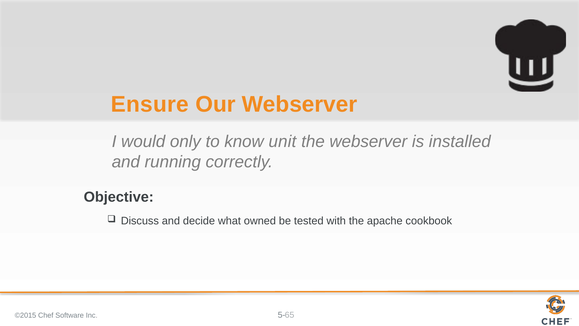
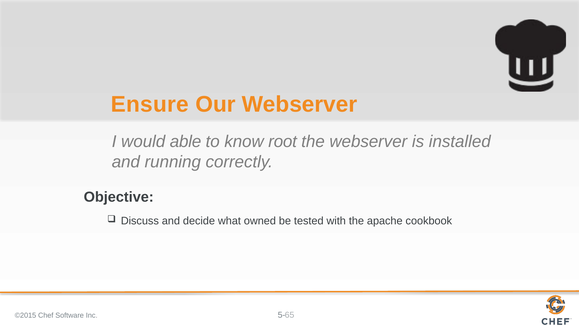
only: only -> able (186, 142)
unit: unit -> root (283, 142)
